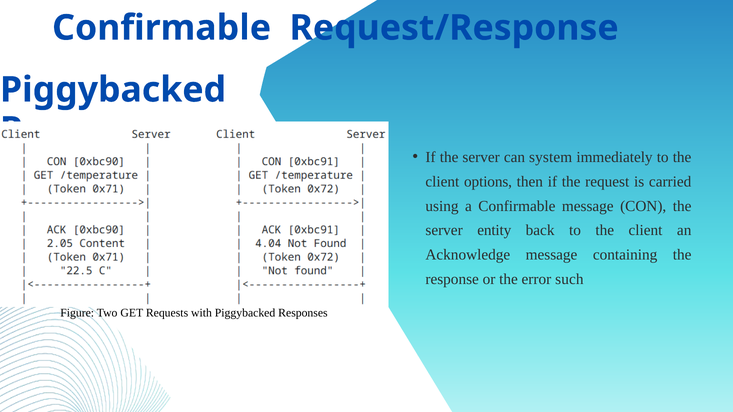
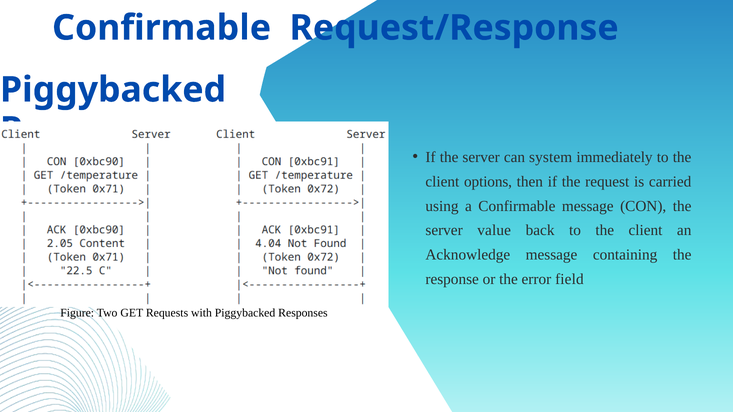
entity: entity -> value (494, 231)
such: such -> field (569, 279)
